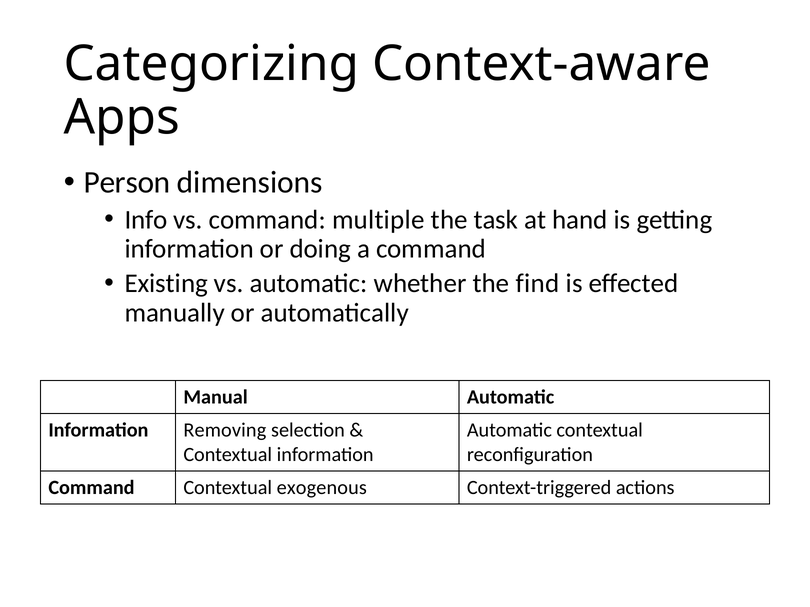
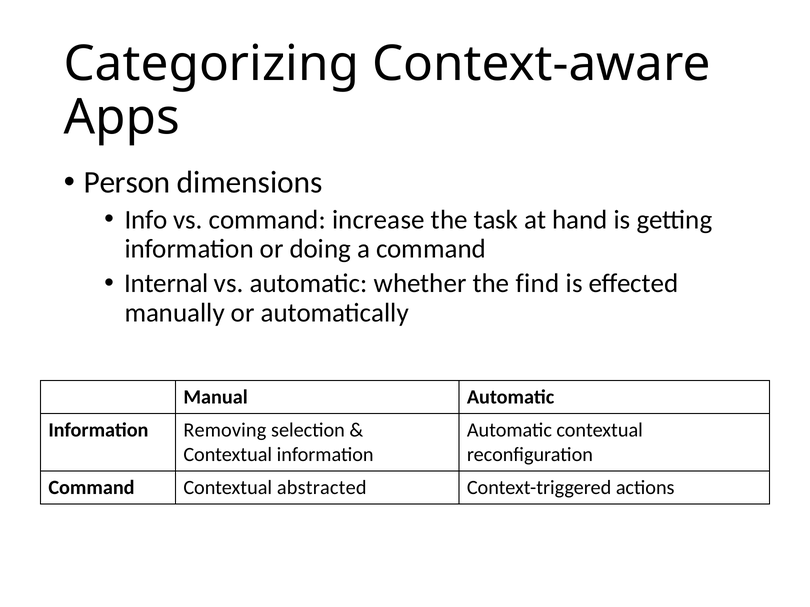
multiple: multiple -> increase (378, 220)
Existing: Existing -> Internal (166, 284)
exogenous: exogenous -> abstracted (322, 488)
